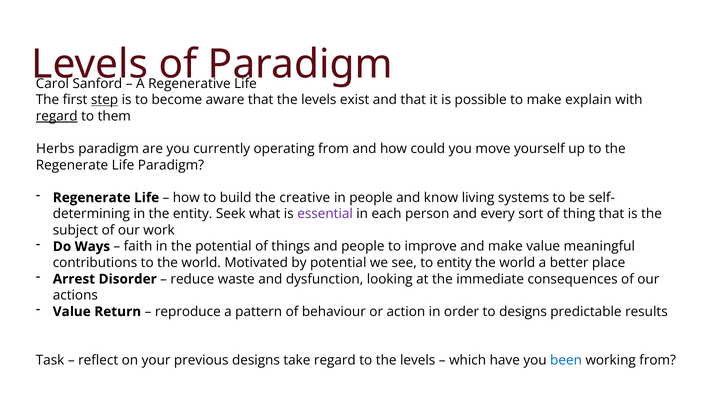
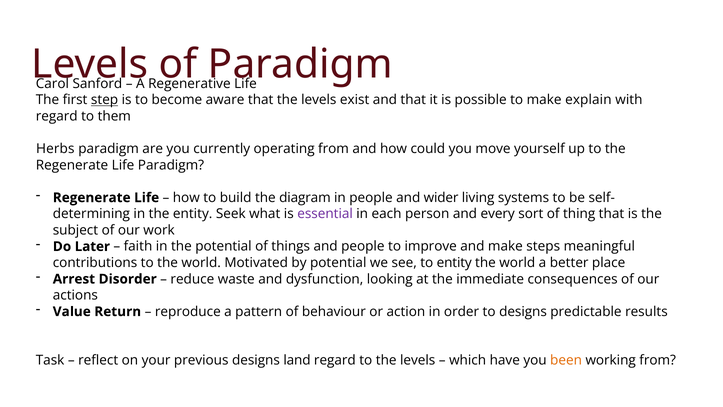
regard underline: present -> none (57, 116)
creative: creative -> diagram (305, 198)
know: know -> wider (441, 198)
Ways: Ways -> Later (92, 246)
make value: value -> steps (543, 246)
take: take -> land (297, 360)
been colour: blue -> orange (566, 360)
